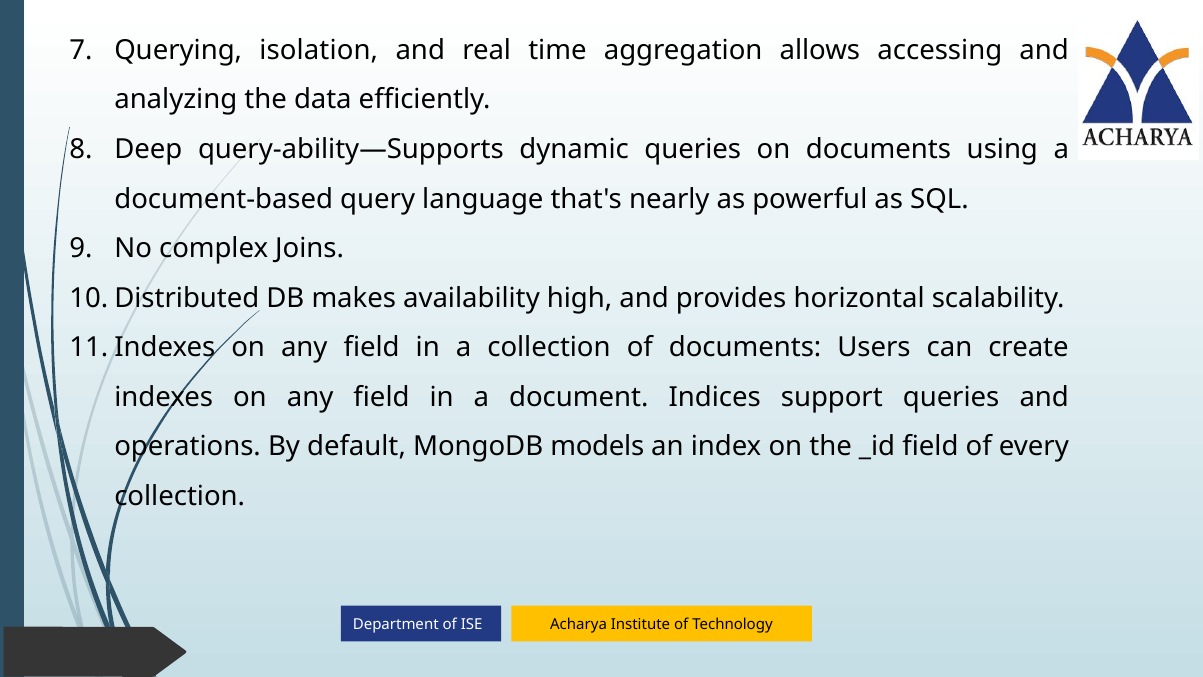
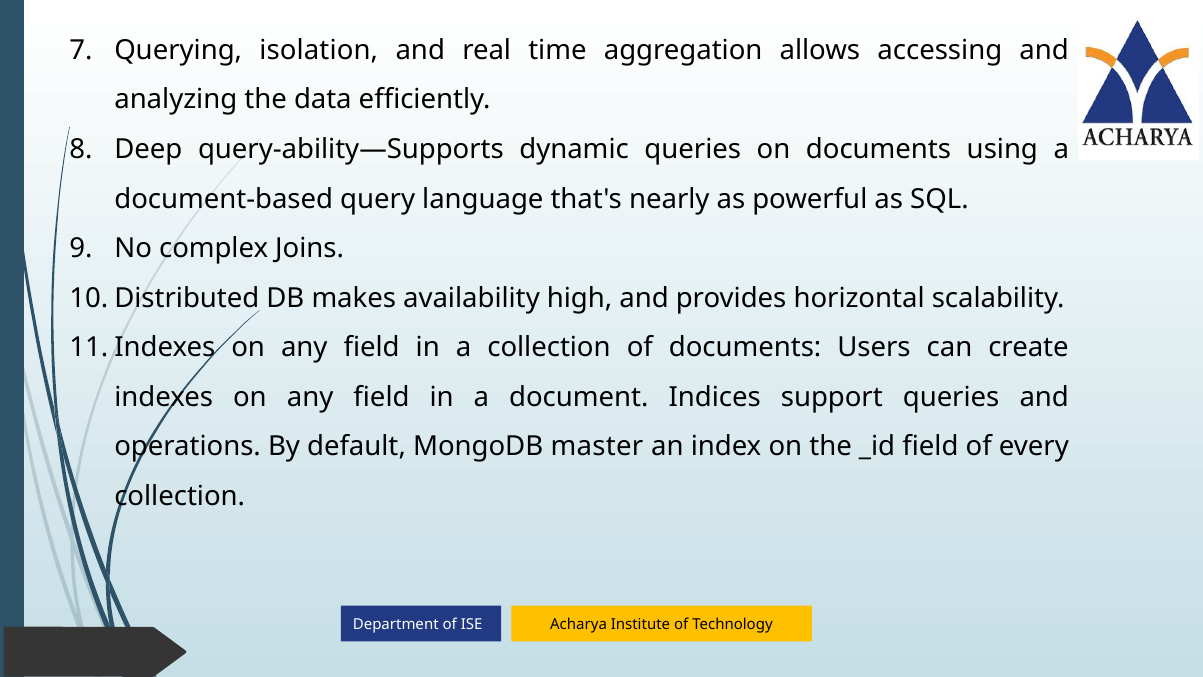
models: models -> master (597, 447)
